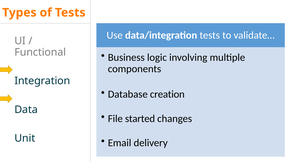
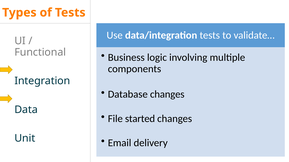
Database creation: creation -> changes (167, 95)
